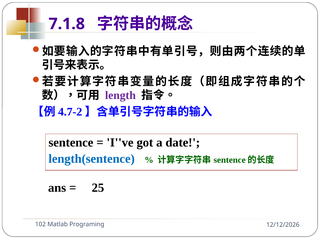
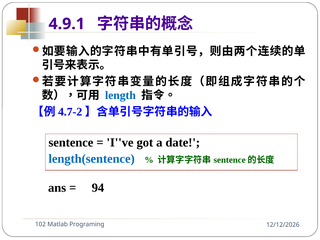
7.1.8: 7.1.8 -> 4.9.1 (67, 24)
length colour: purple -> blue (120, 95)
25: 25 -> 94 (98, 188)
